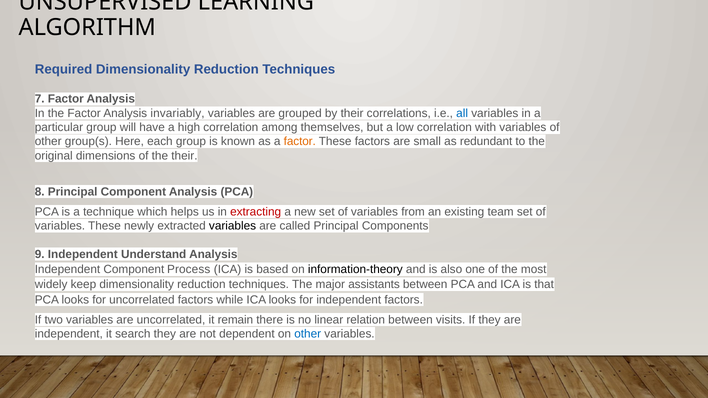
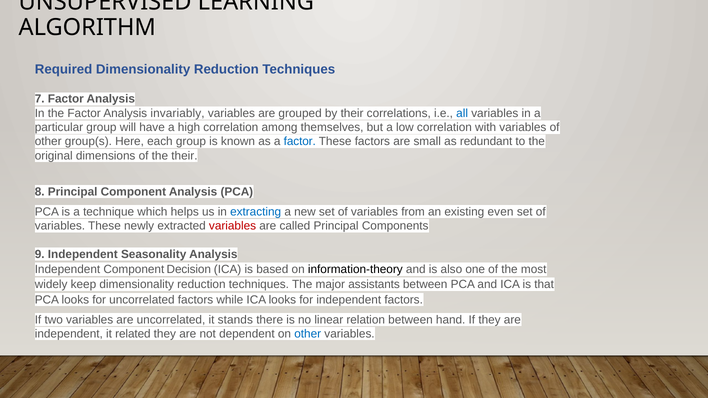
factor colour: orange -> blue (300, 142)
extracting colour: red -> blue (256, 212)
team: team -> even (501, 212)
variables colour: black -> red (233, 226)
Understand: Understand -> Seasonality (154, 254)
Process: Process -> Decision (189, 270)
remain: remain -> stands (235, 320)
visits: visits -> hand (451, 320)
search: search -> related (133, 334)
